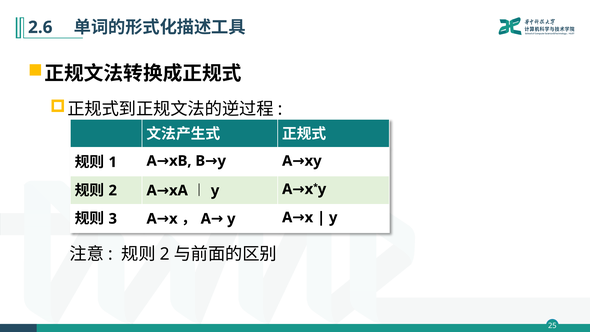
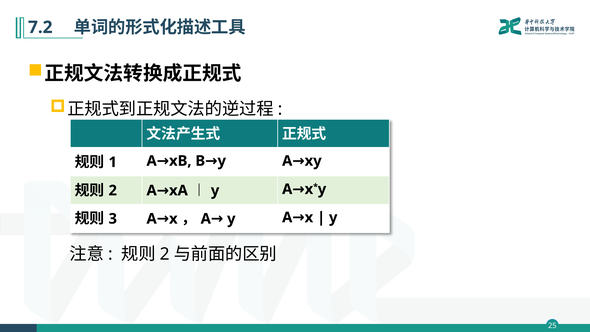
2.6: 2.6 -> 7.2 (40, 27)
